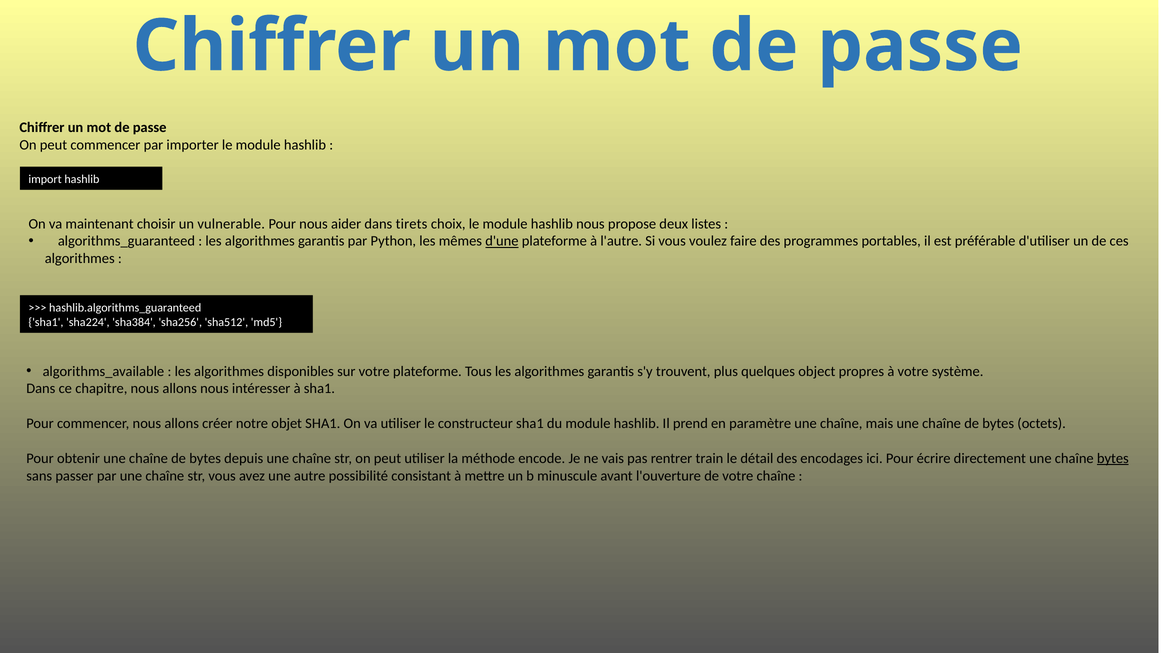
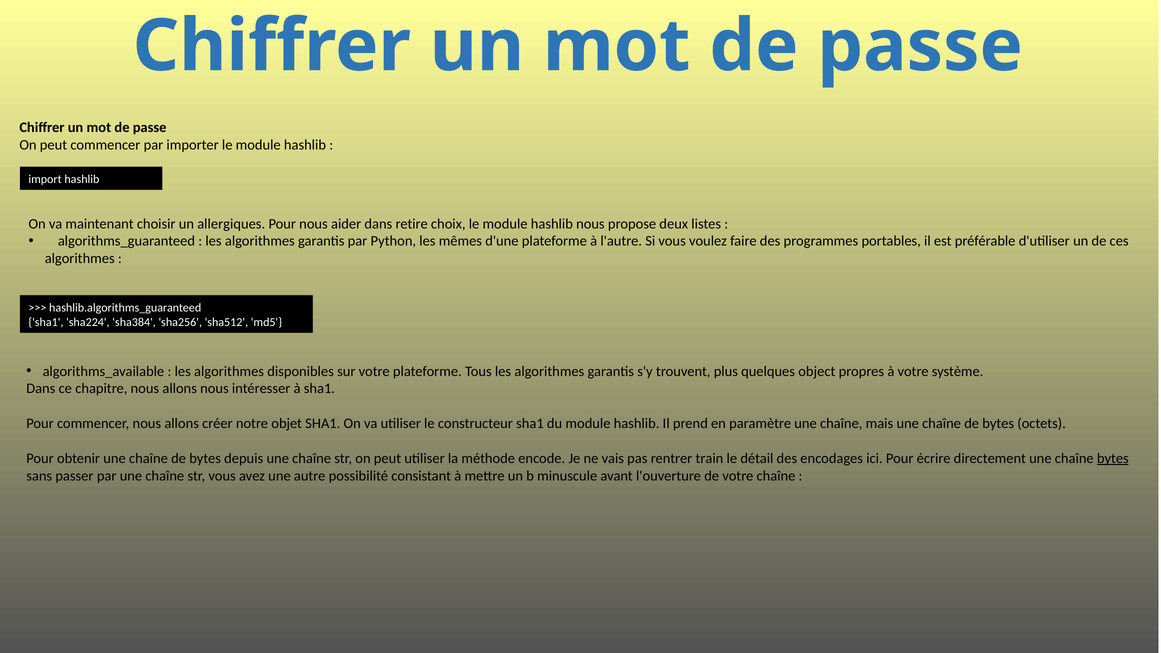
vulnerable: vulnerable -> allergiques (231, 224)
tirets: tirets -> retire (412, 224)
d'une underline: present -> none (502, 241)
